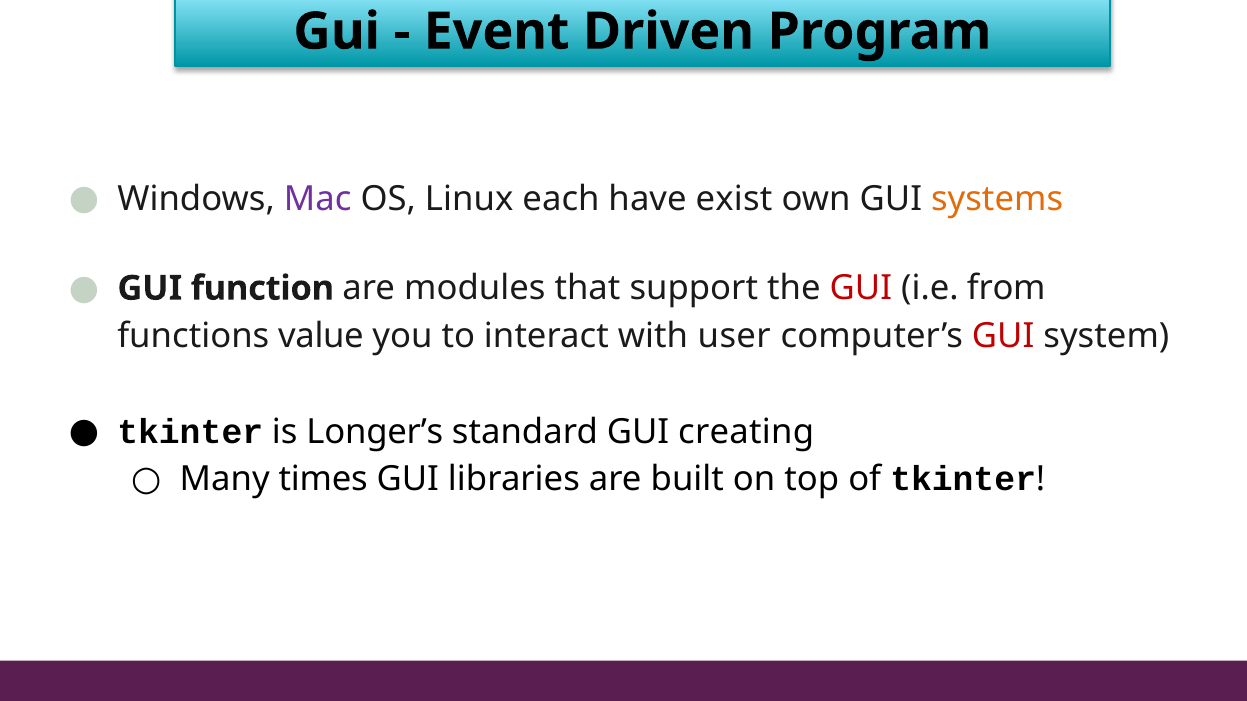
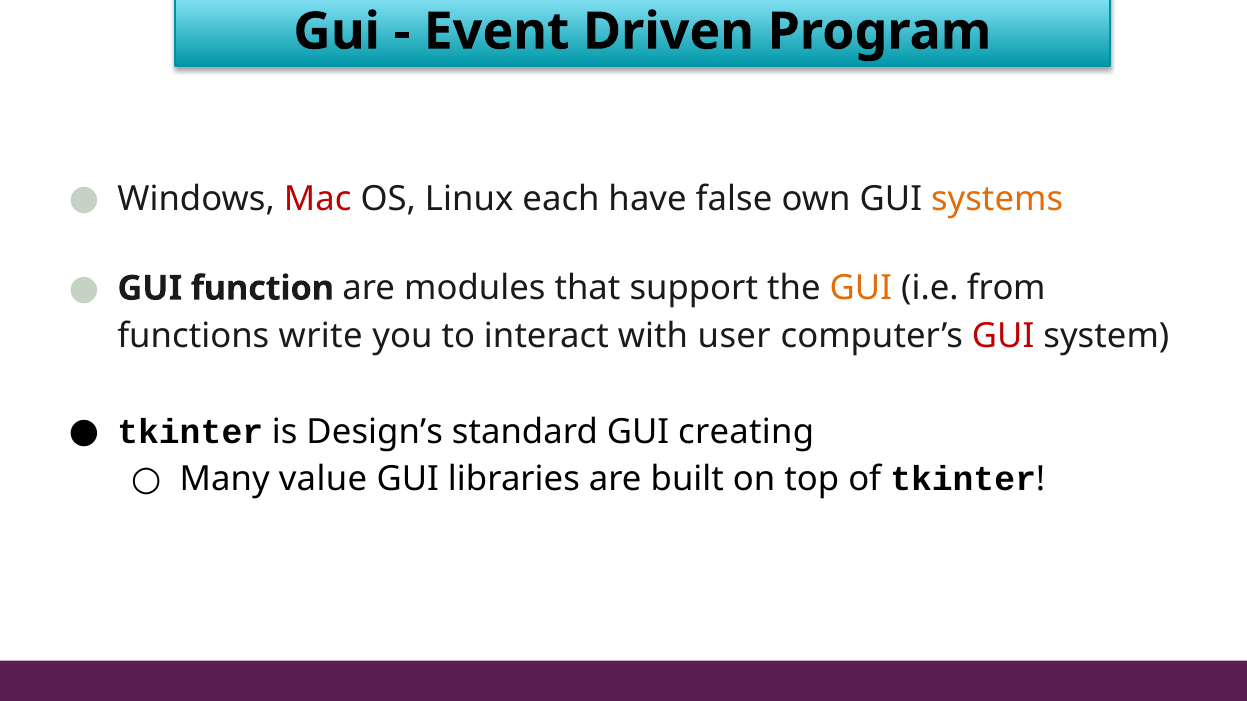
Mac colour: purple -> red (318, 199)
exist: exist -> false (734, 199)
GUI colour: red -> orange (861, 288)
value: value -> write (321, 336)
Longer’s: Longer’s -> Design’s (375, 432)
times: times -> value (323, 480)
